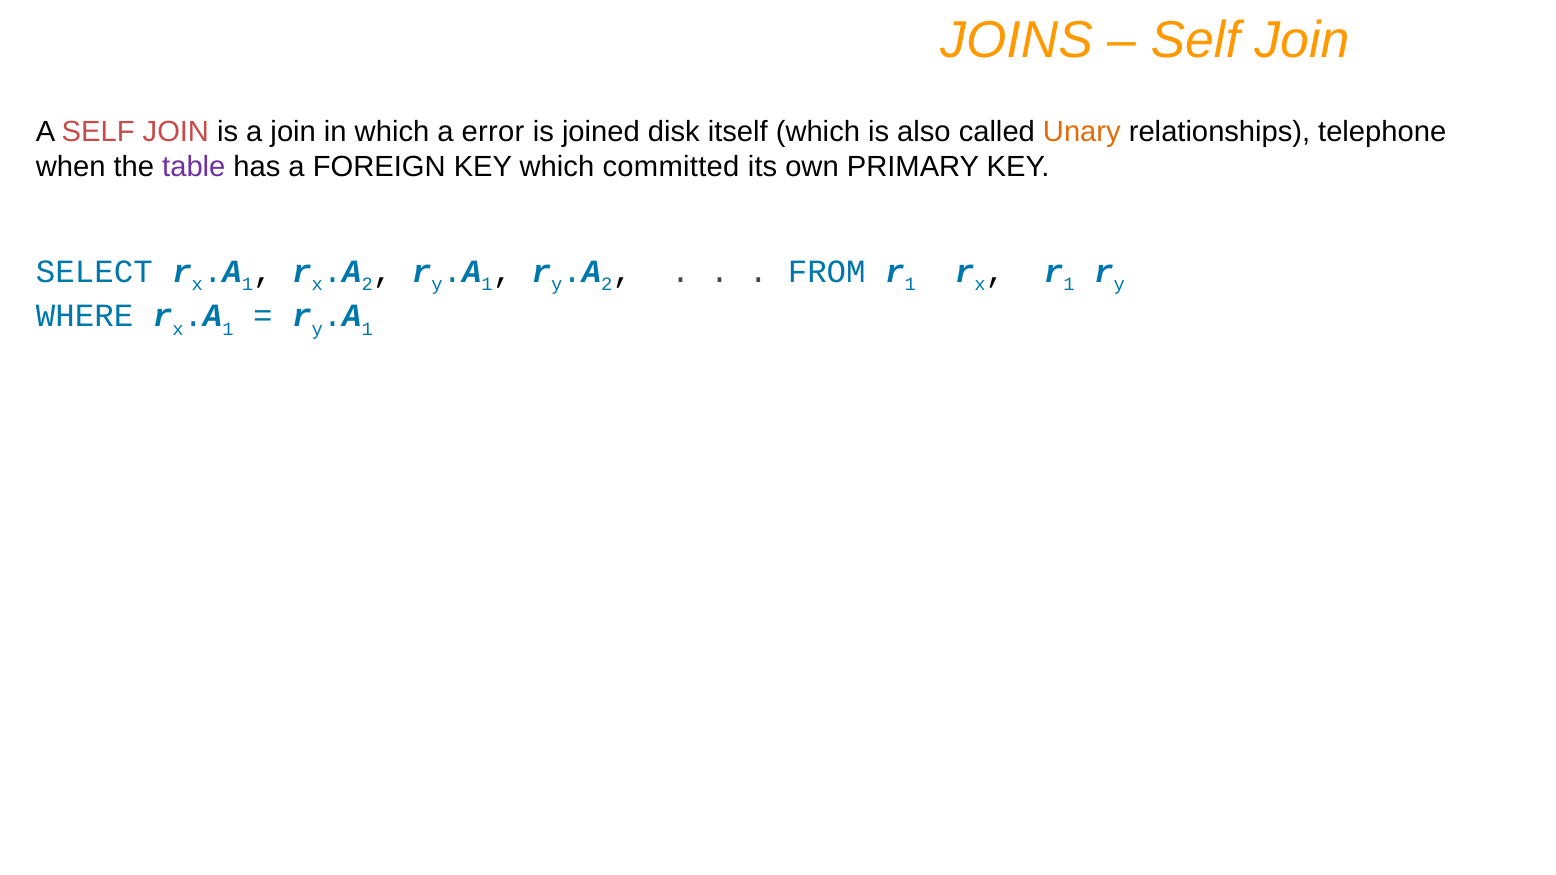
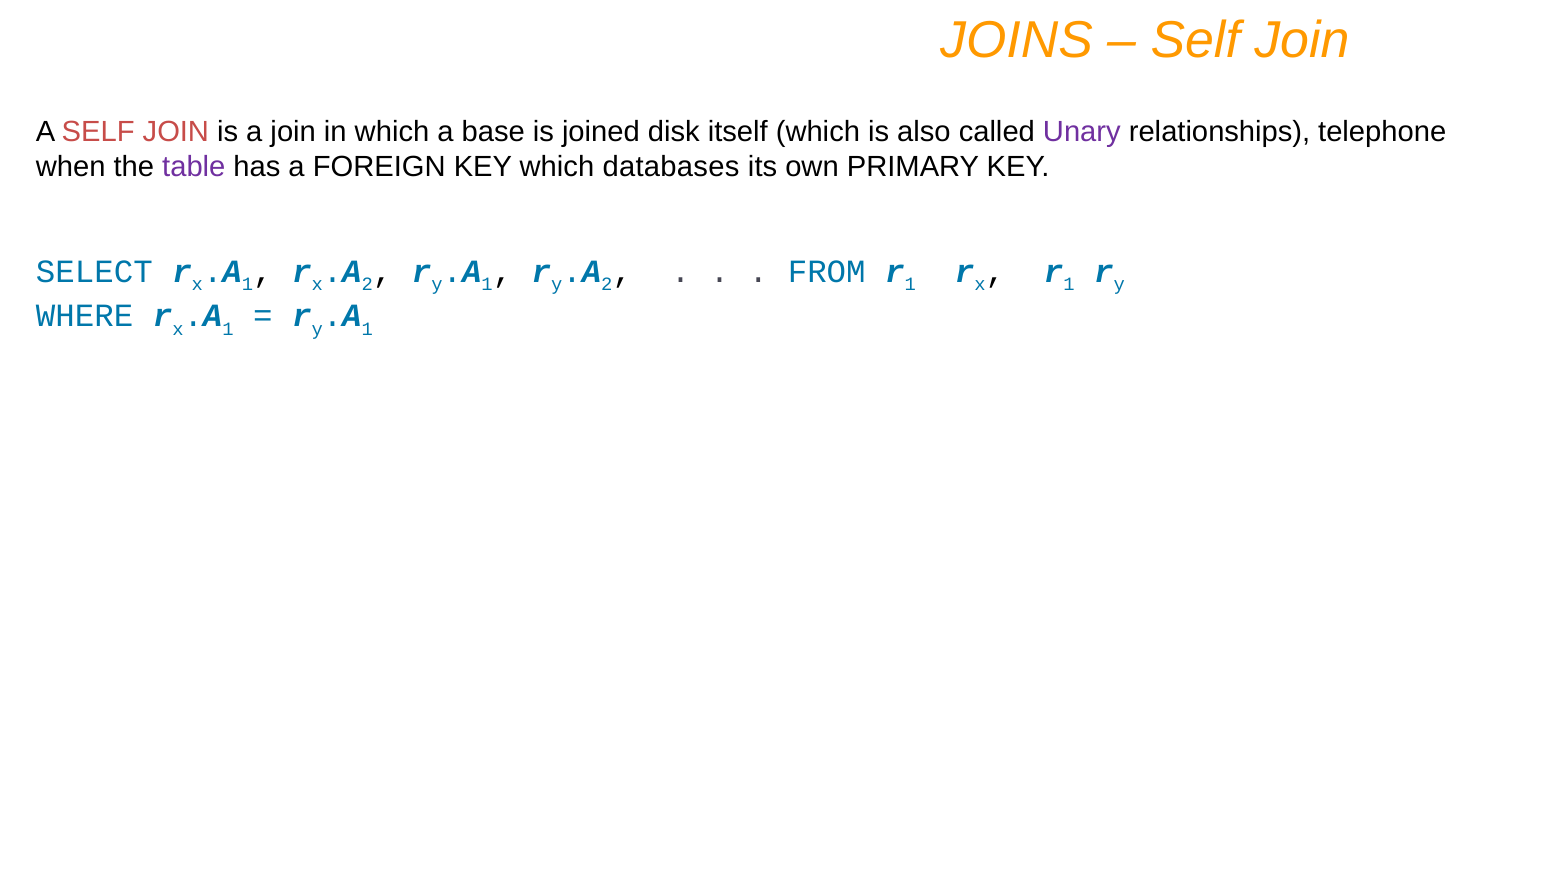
error: error -> base (493, 132)
Unary colour: orange -> purple (1082, 132)
committed: committed -> databases (671, 167)
